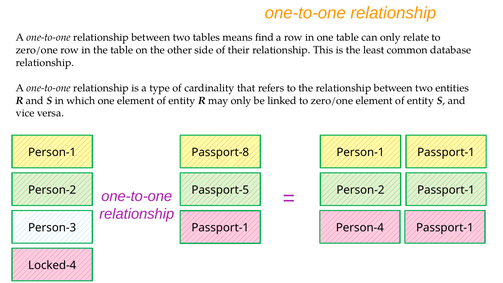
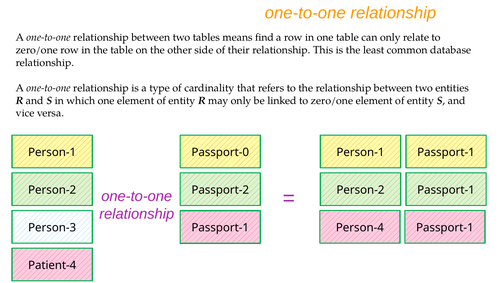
Passport-8: Passport-8 -> Passport-0 (220, 152)
Passport-5: Passport-5 -> Passport-2 (220, 190)
Locked-4: Locked-4 -> Patient-4 (52, 265)
